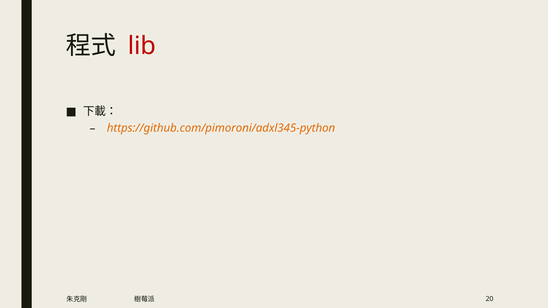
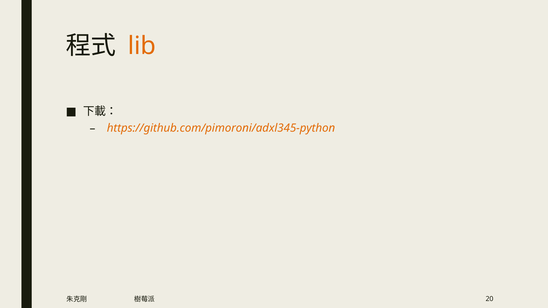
lib colour: red -> orange (142, 46)
